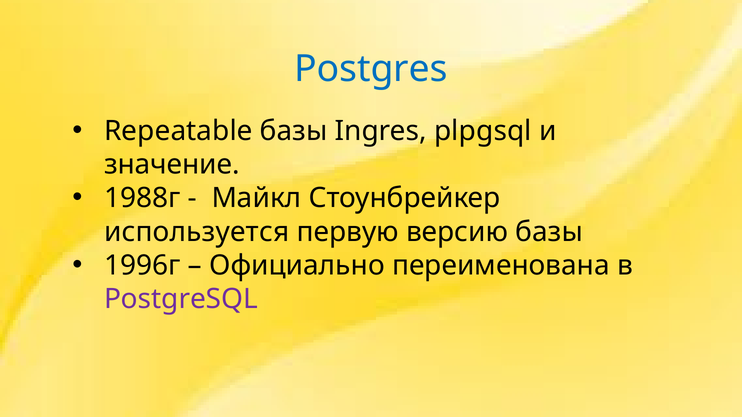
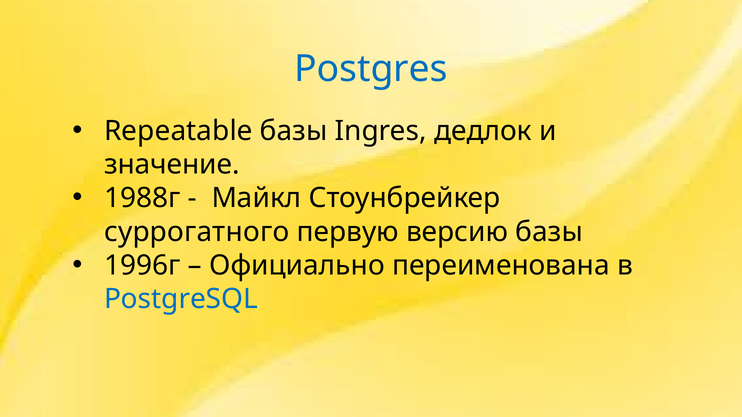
plpgsql: plpgsql -> дедлок (483, 131)
используется: используется -> суррогатного (197, 232)
PostgreSQL colour: purple -> blue (181, 299)
